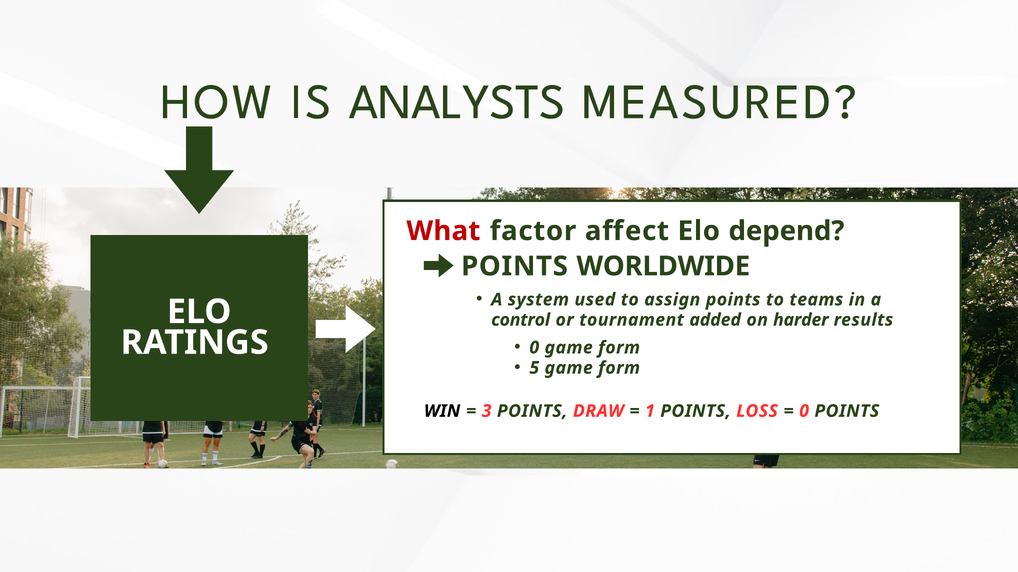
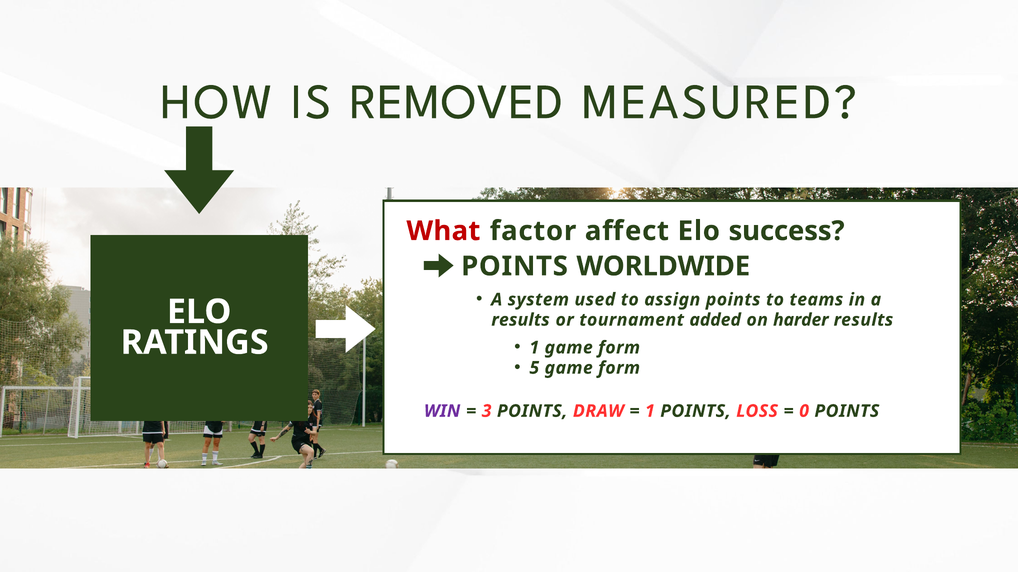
ANALYSTS: ANALYSTS -> REMOVED (456, 102)
depend: depend -> success (787, 231)
control: control -> results (520, 320)
0: 0 -> 1 (534, 348)
WIN colour: black -> purple (442, 411)
